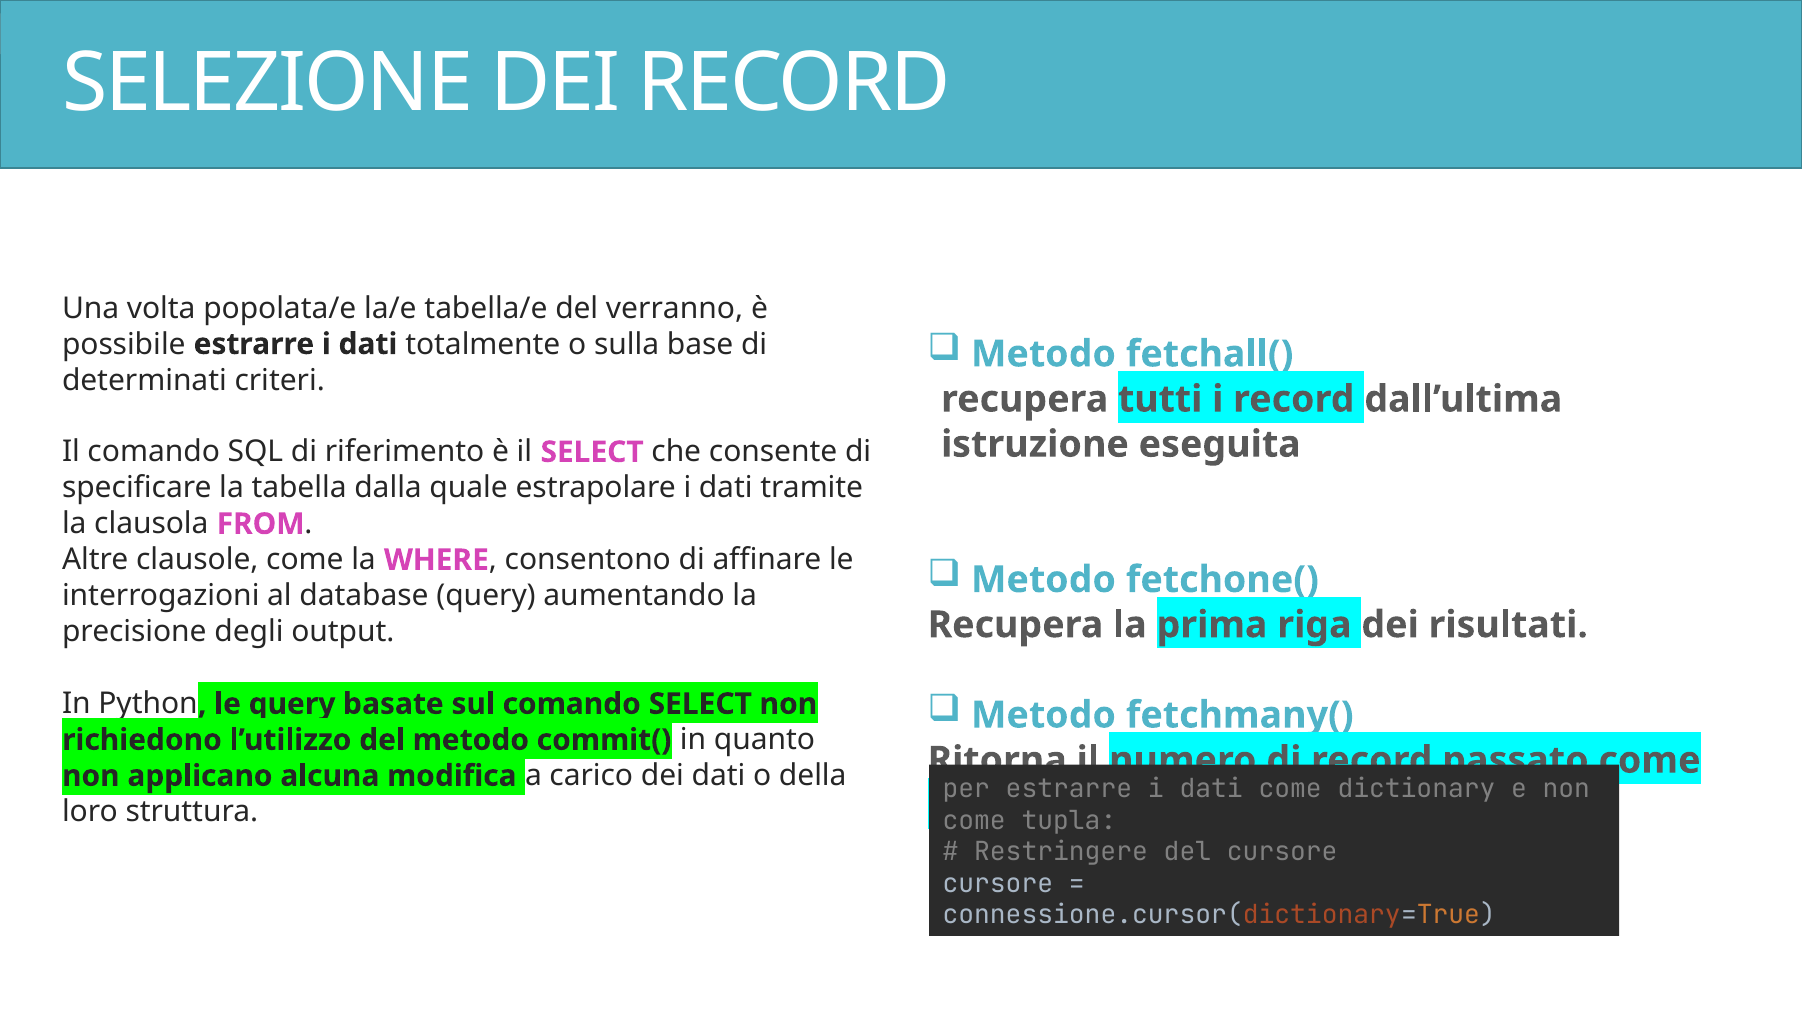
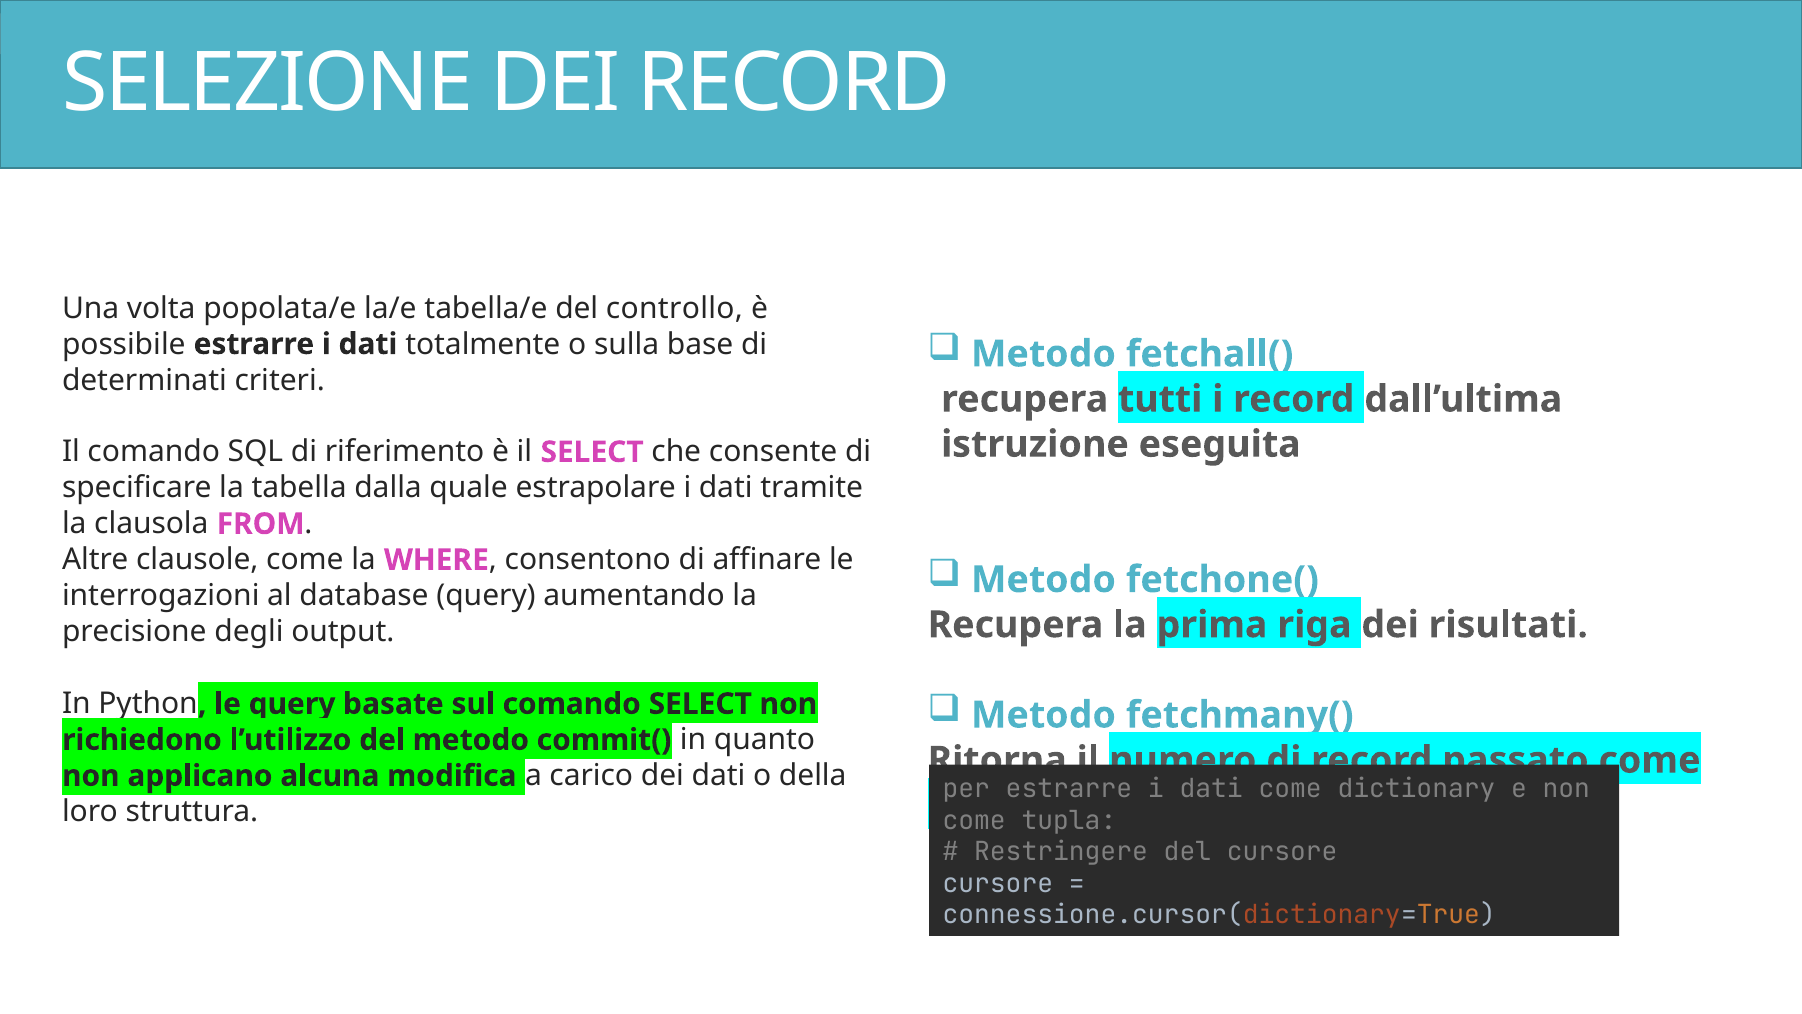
verranno: verranno -> controllo (674, 308)
